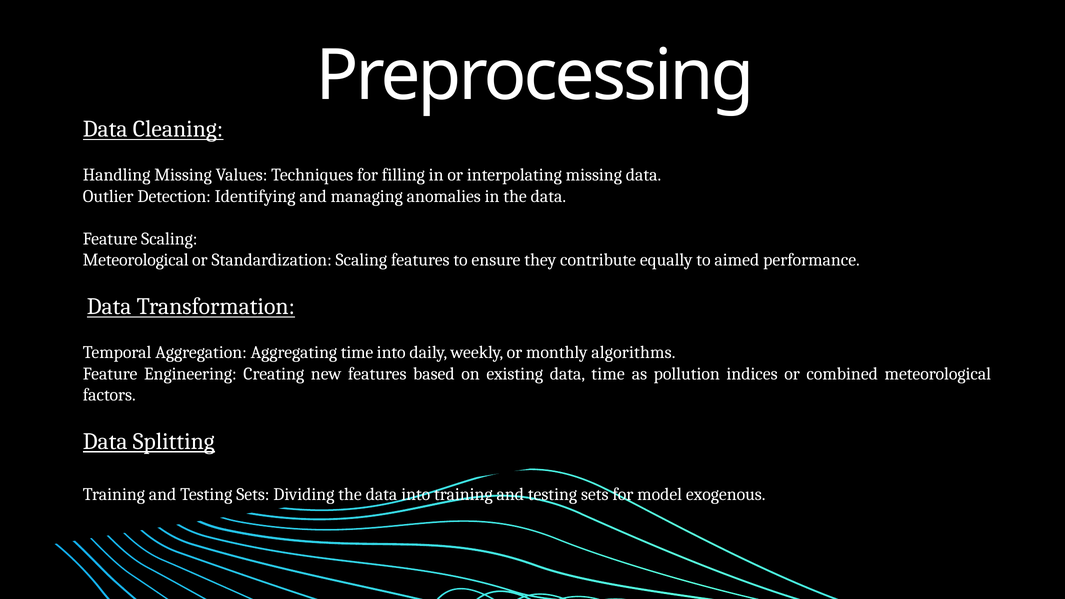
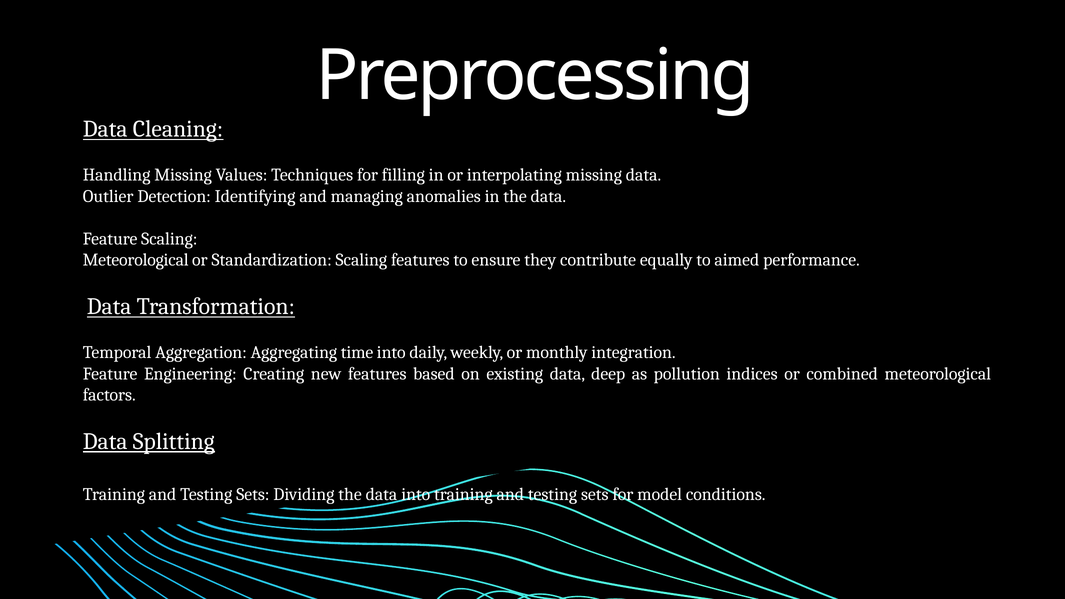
algorithms: algorithms -> integration (633, 352)
data time: time -> deep (608, 374)
exogenous: exogenous -> conditions (726, 494)
